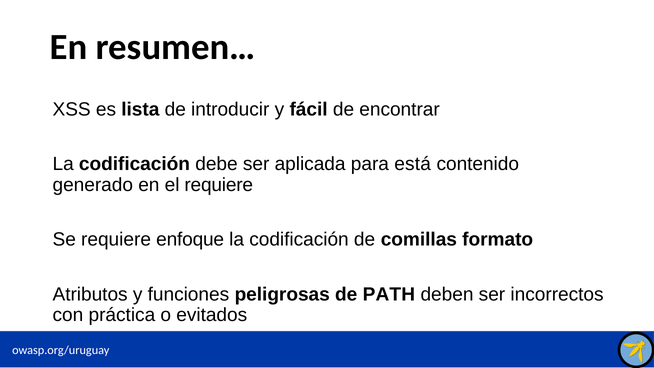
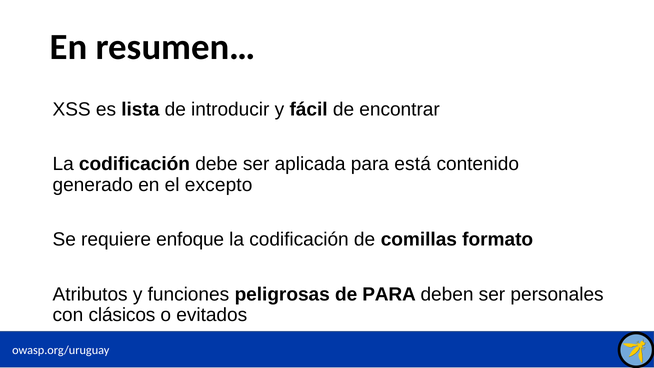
el requiere: requiere -> excepto (219, 185)
de PATH: PATH -> PARA (389, 294)
incorrectos: incorrectos -> personales (557, 294)
práctica: práctica -> clásicos (122, 315)
